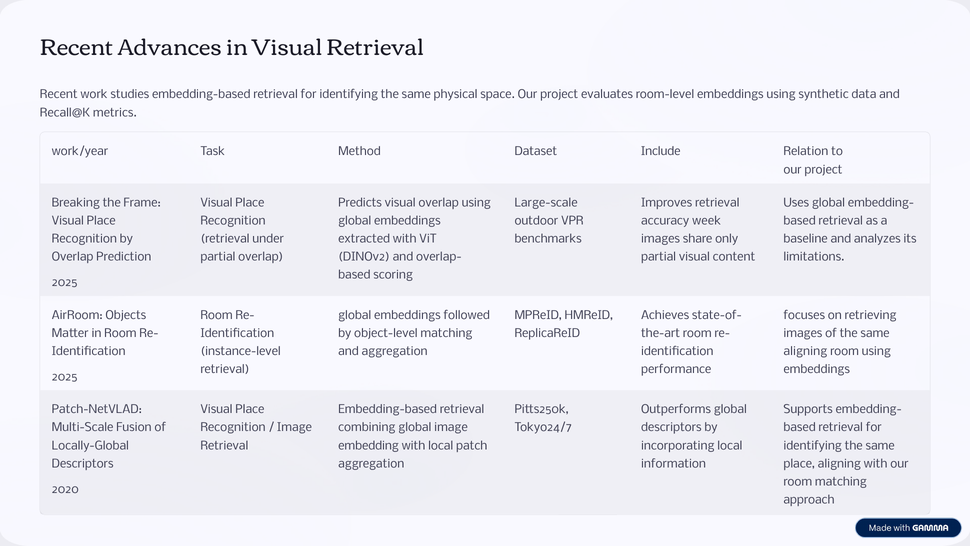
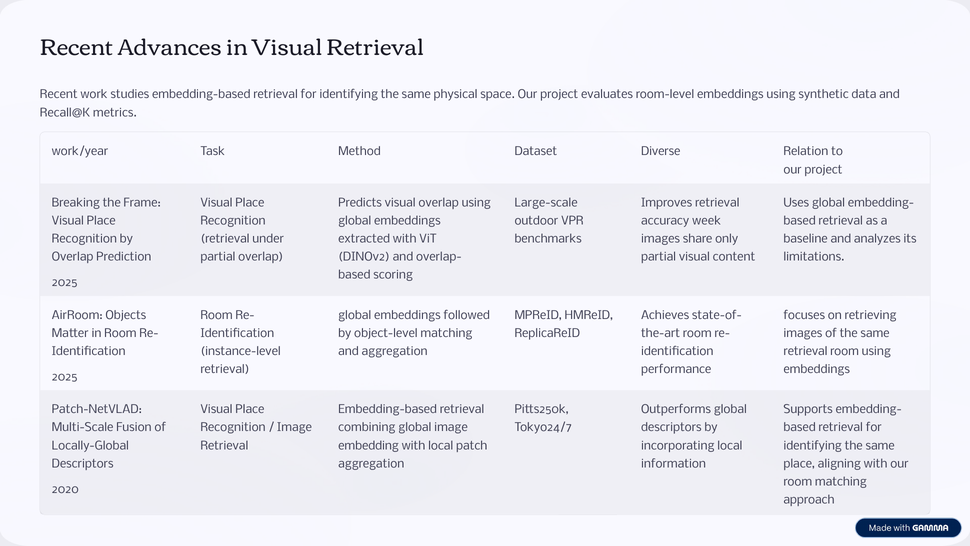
Include: Include -> Diverse (661, 152)
aligning: aligning -> retrieval (805, 351)
